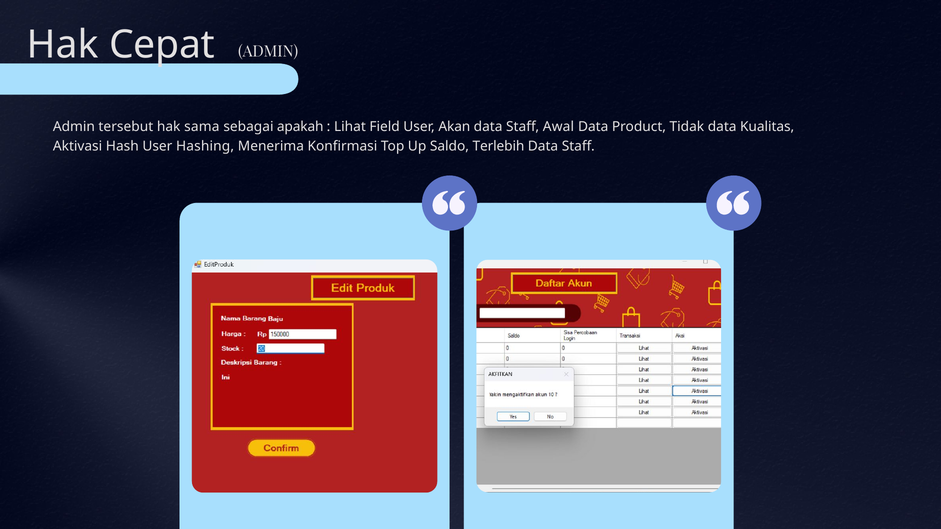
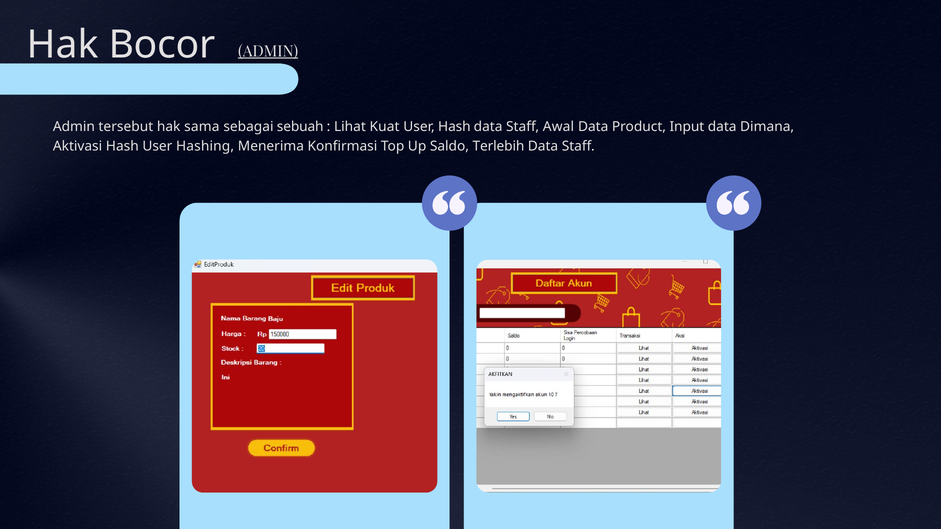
Cepat: Cepat -> Bocor (162, 45)
ADMIN underline: none -> present (268, 51)
apakah: apakah -> sebuah (300, 127)
Field: Field -> Kuat (385, 127)
User Akan: Akan -> Hash (454, 127)
Tidak: Tidak -> Input (687, 127)
Kualitas: Kualitas -> Dimana (767, 127)
